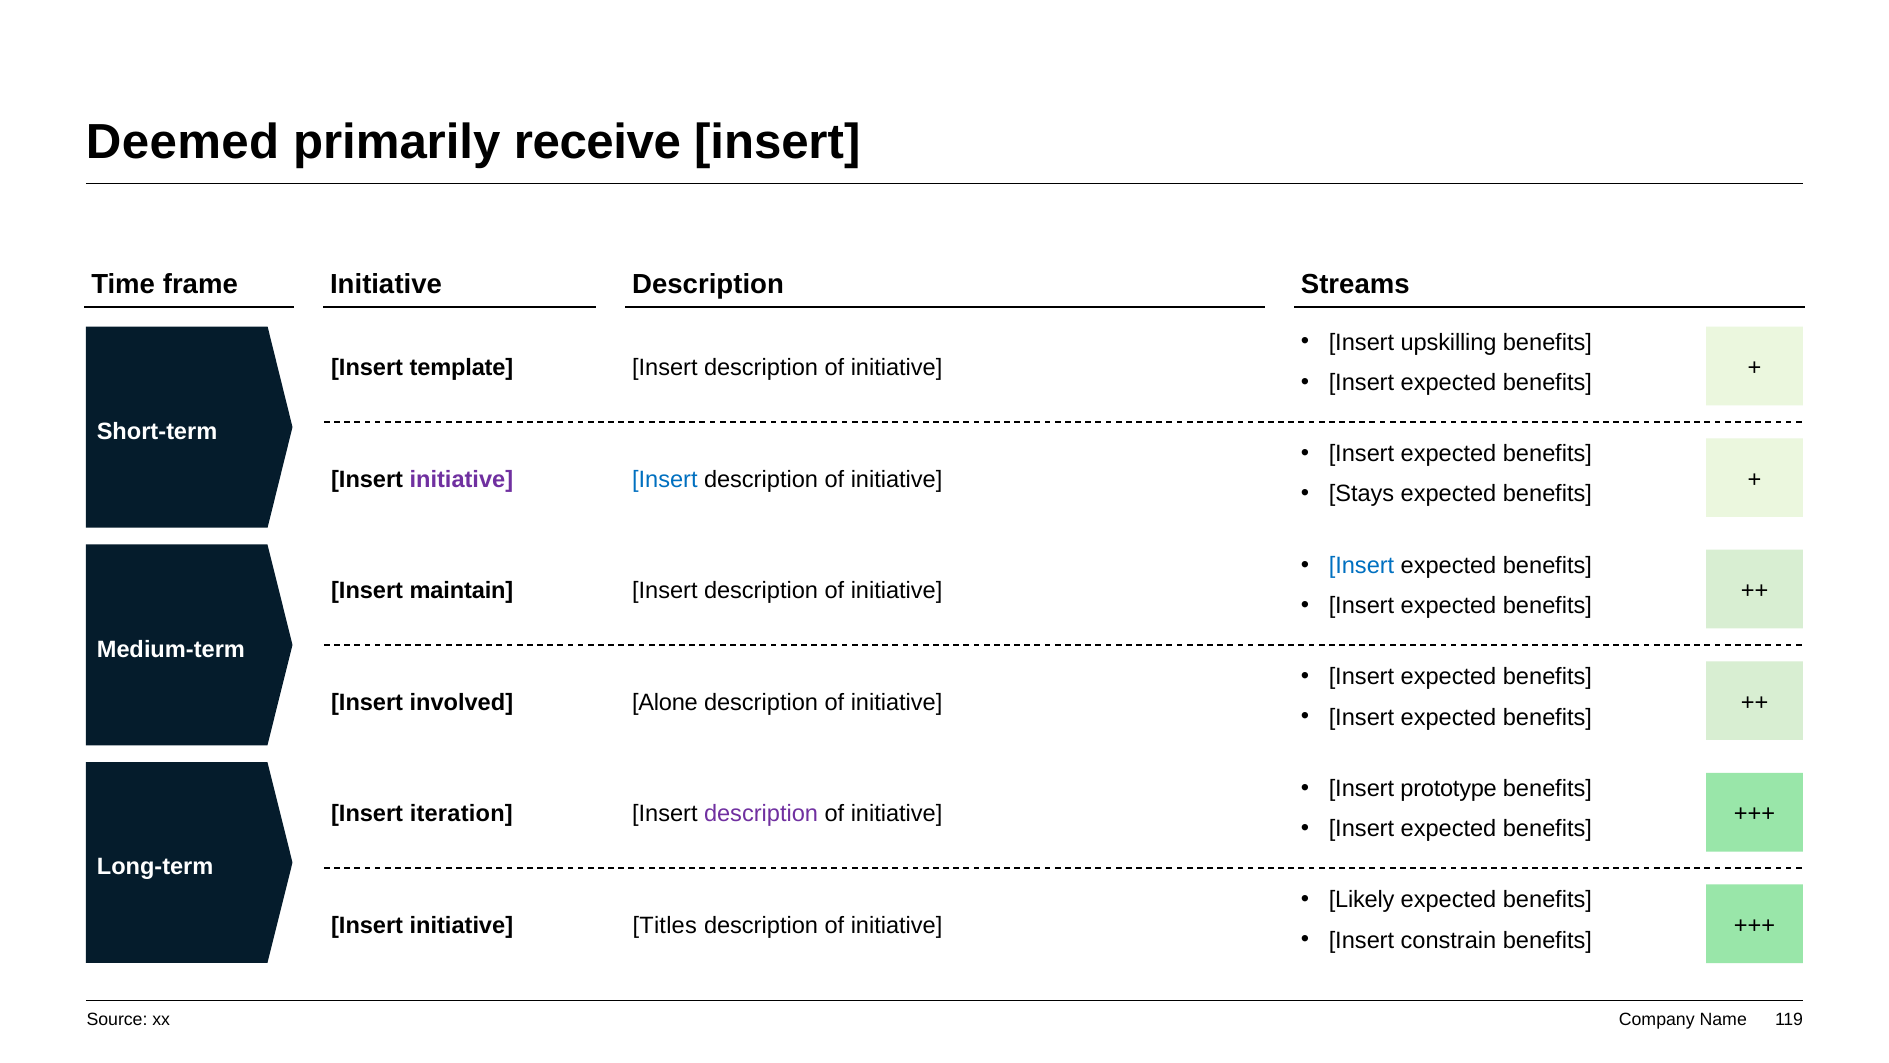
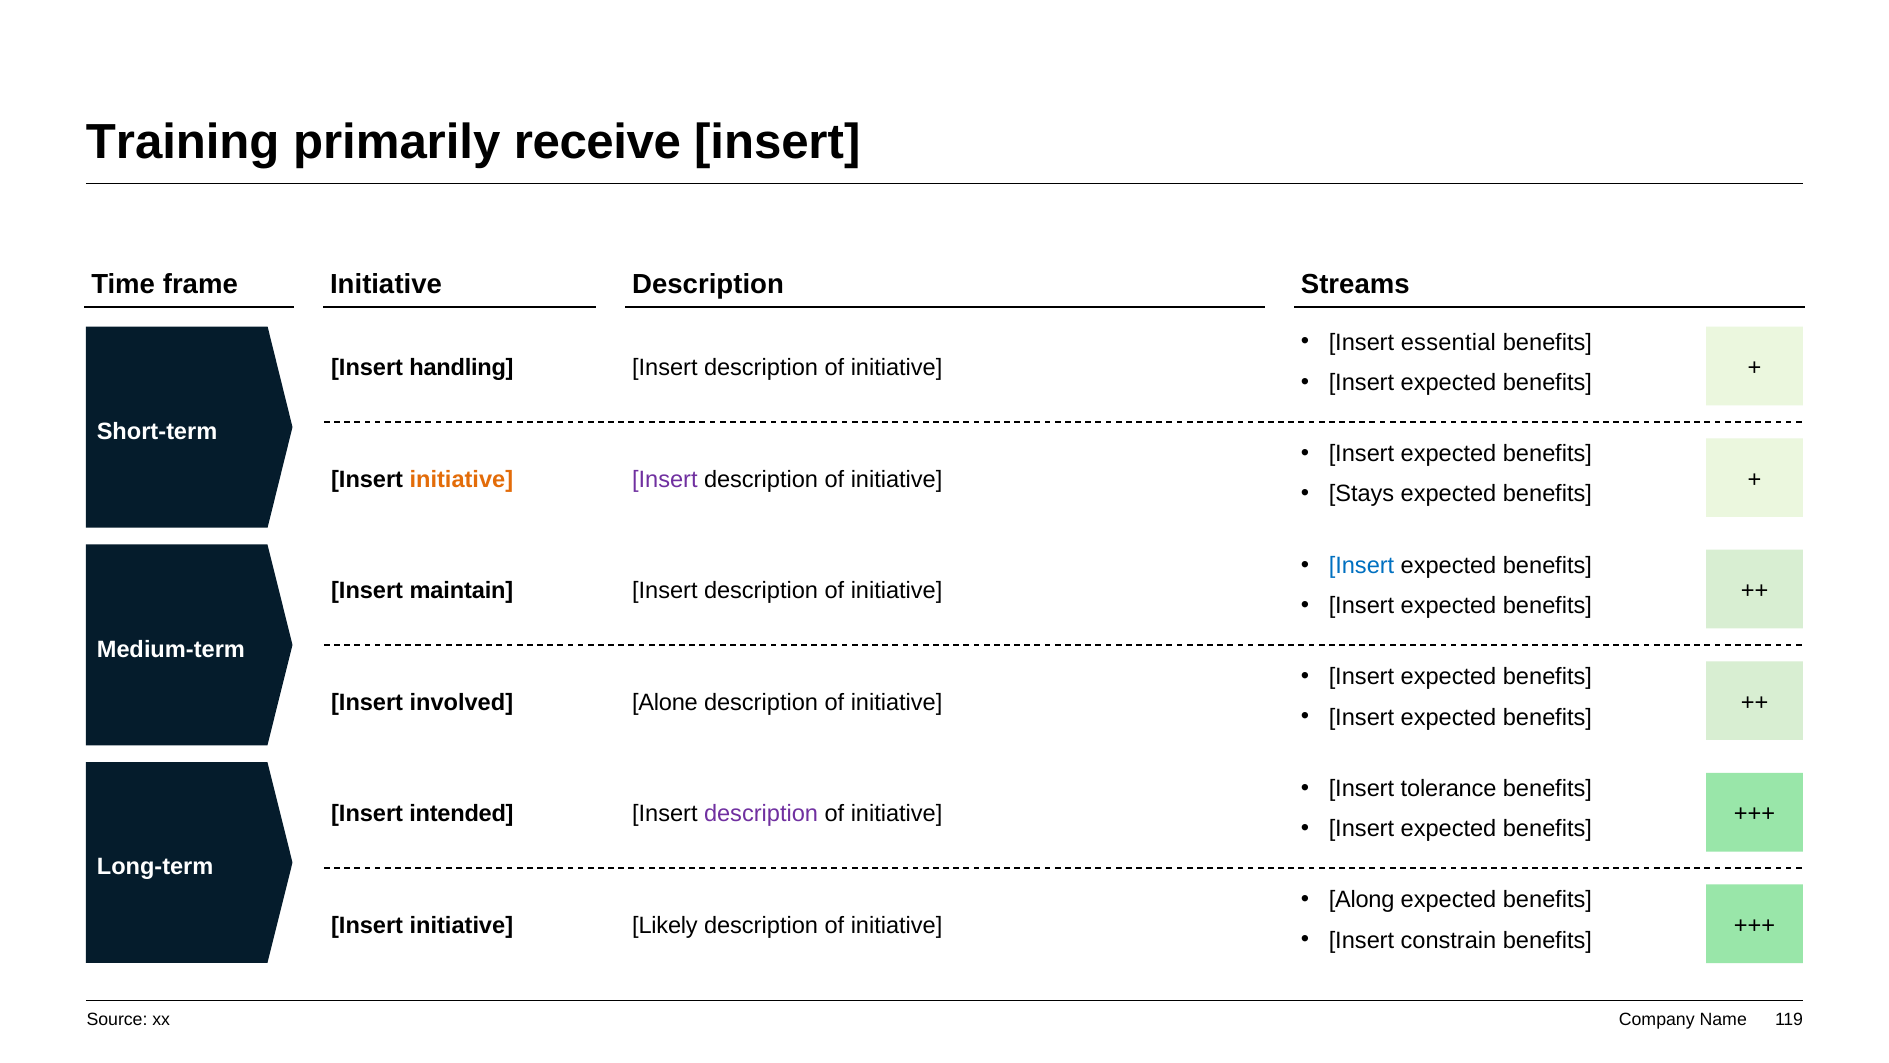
Deemed: Deemed -> Training (183, 142)
upskilling: upskilling -> essential (1448, 342)
template: template -> handling (461, 368)
initiative colour: purple -> orange (461, 479)
Insert colour: blue -> purple (665, 479)
prototype: prototype -> tolerance (1449, 788)
iteration: iteration -> intended (461, 813)
Likely: Likely -> Along (1362, 900)
Titles: Titles -> Likely (665, 925)
